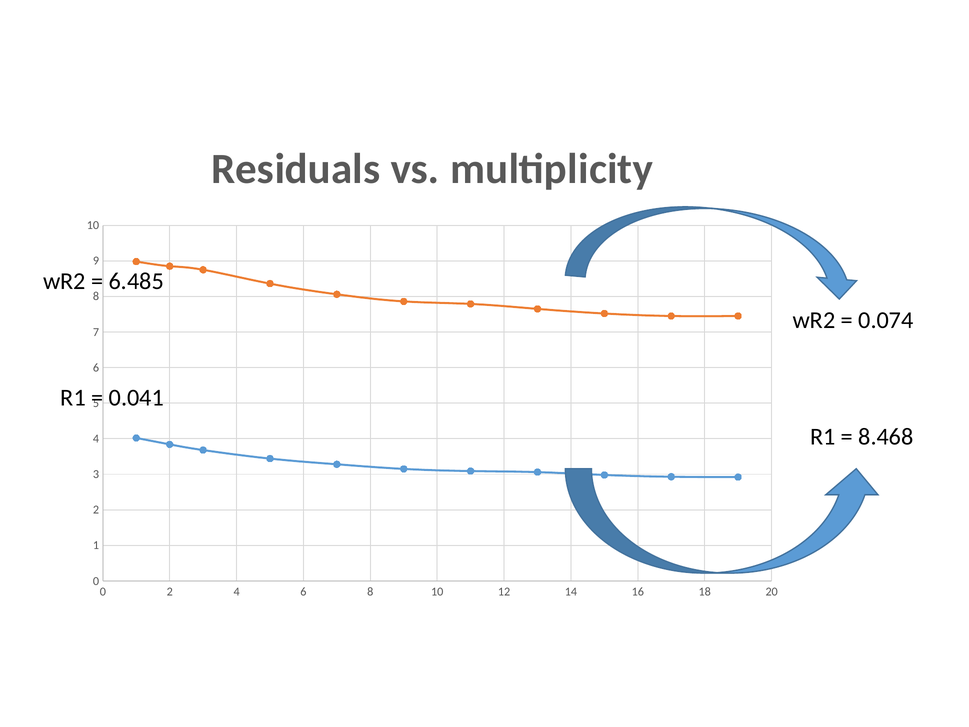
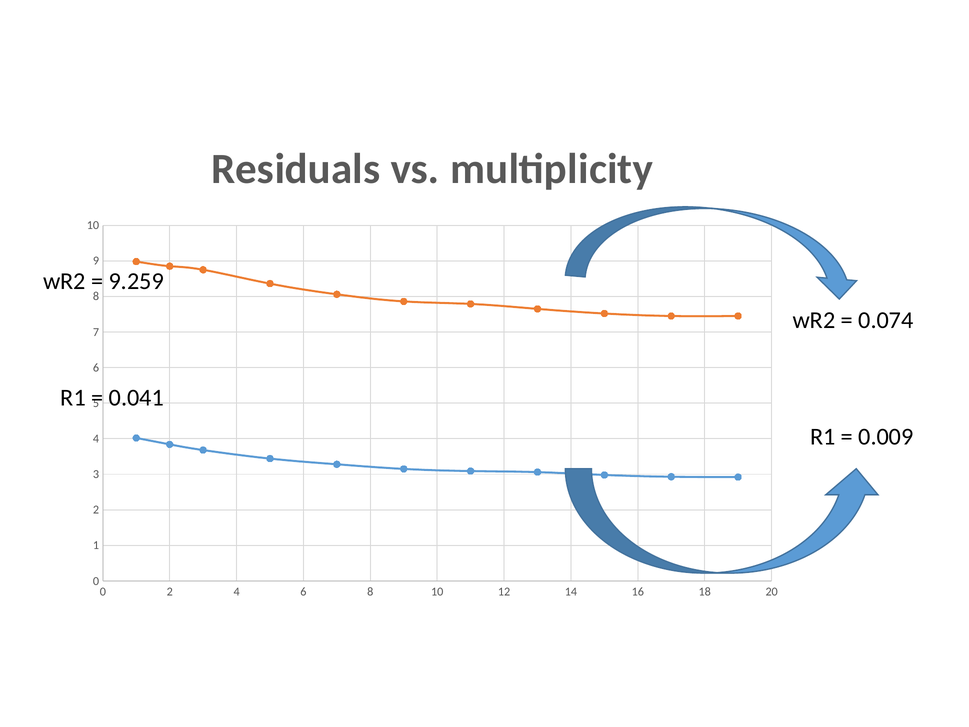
6.485: 6.485 -> 9.259 (136, 281)
8.468: 8.468 -> 0.009 (886, 437)
